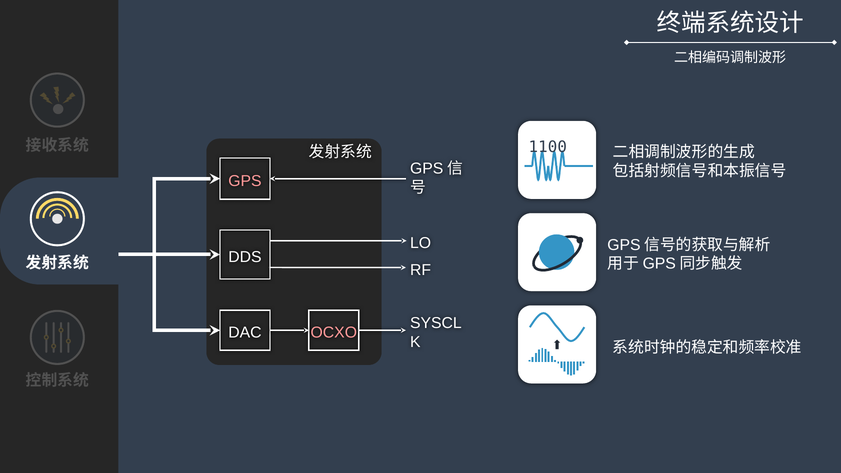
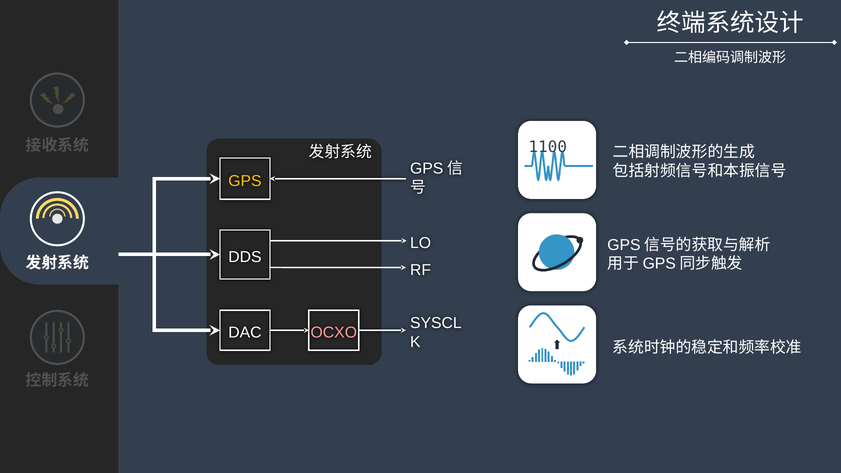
GPS colour: pink -> yellow (245, 181)
